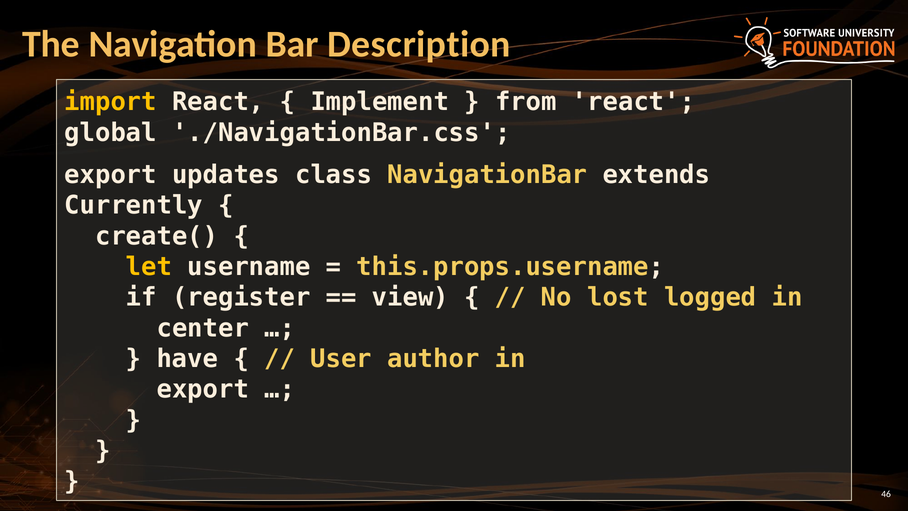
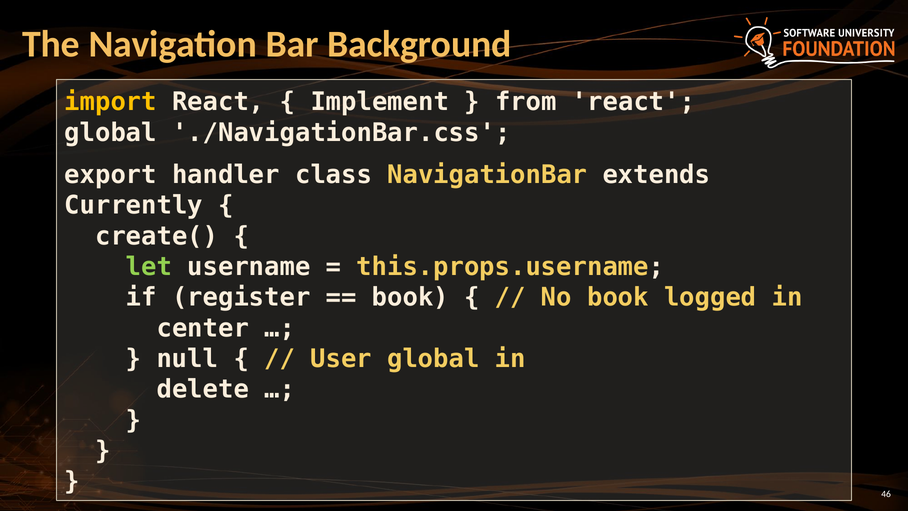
Description: Description -> Background (419, 44)
updates: updates -> handler (226, 175)
let colour: yellow -> light green (149, 267)
view: view -> book (410, 297)
No lost: lost -> book (618, 297)
have: have -> null (187, 359)
User author: author -> global (433, 359)
export: export -> delete (203, 389)
